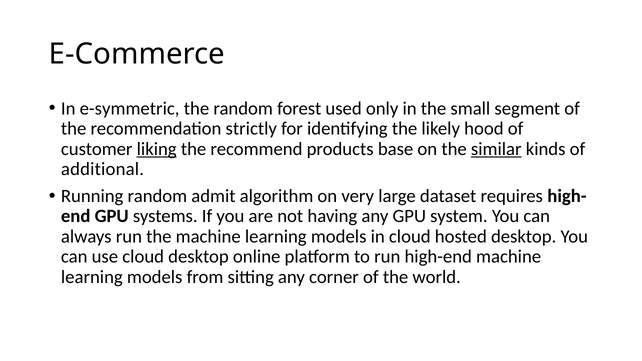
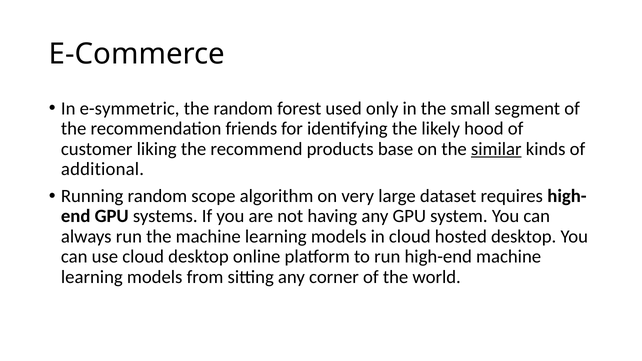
strictly: strictly -> friends (251, 129)
liking underline: present -> none (157, 149)
admit: admit -> scope (213, 196)
